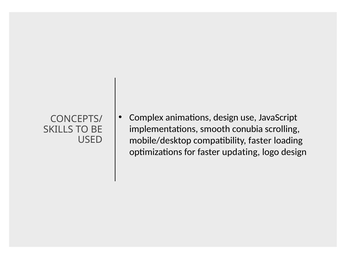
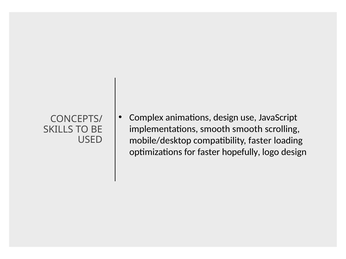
smooth conubia: conubia -> smooth (247, 129)
updating: updating -> hopefully (241, 152)
